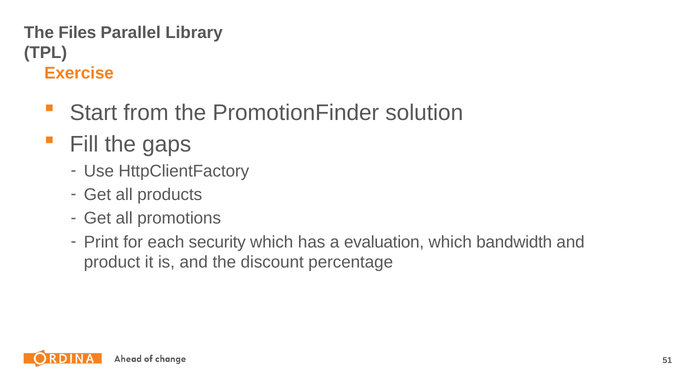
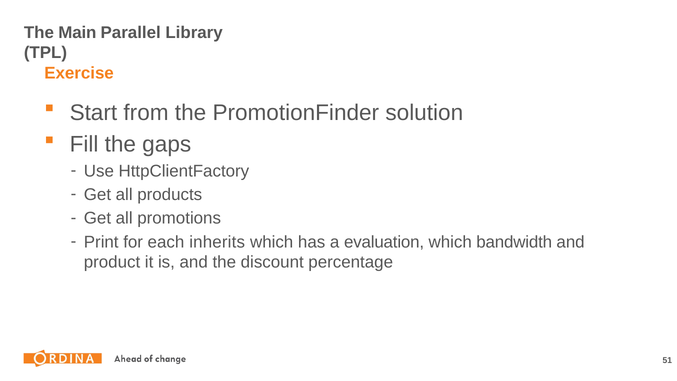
Files: Files -> Main (77, 32)
security: security -> inherits (217, 242)
